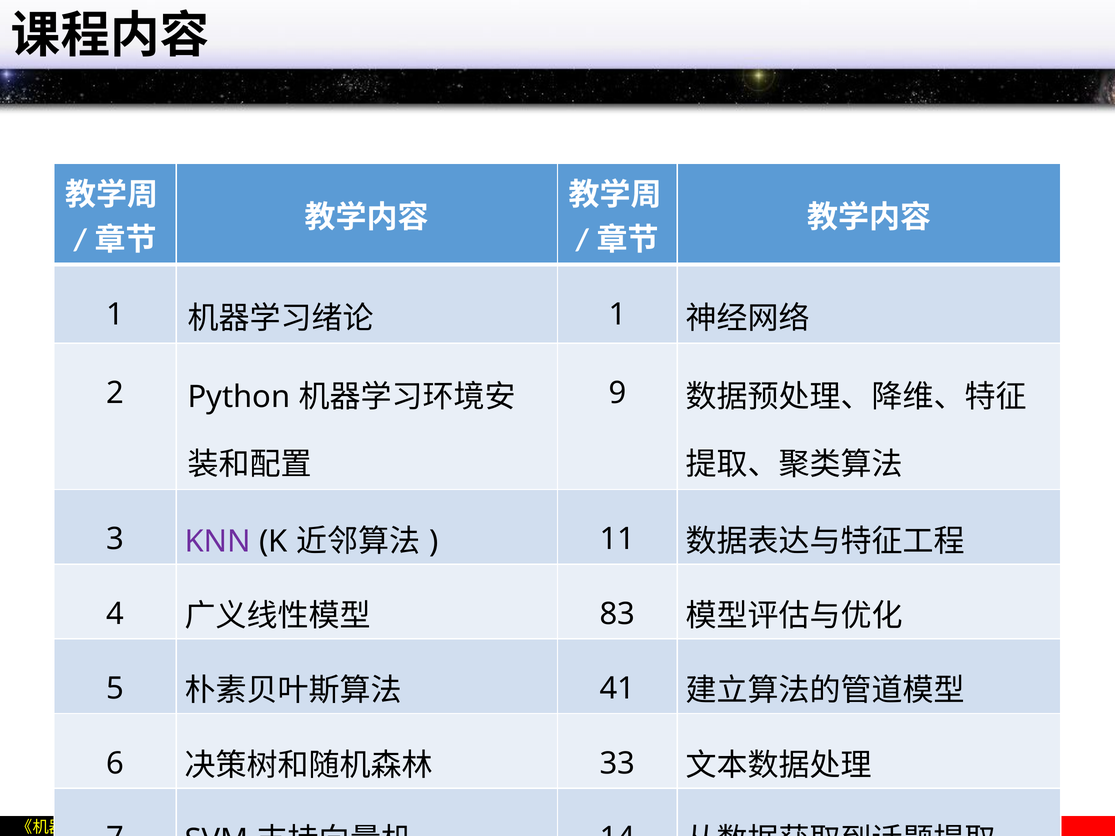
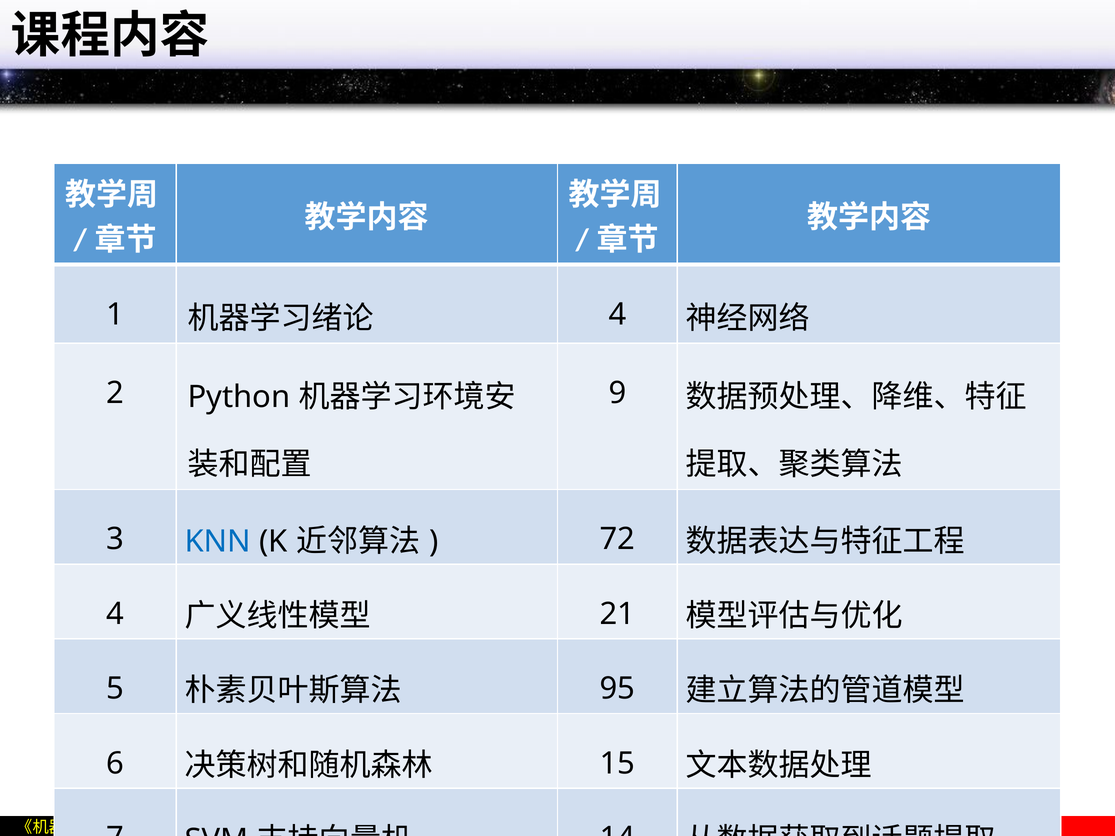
1: 1 -> 4 (617, 314)
KNN colour: purple -> blue (218, 541)
11: 11 -> 72 (617, 539)
83: 83 -> 21 (617, 614)
41: 41 -> 95 (617, 689)
33: 33 -> 15 (617, 764)
